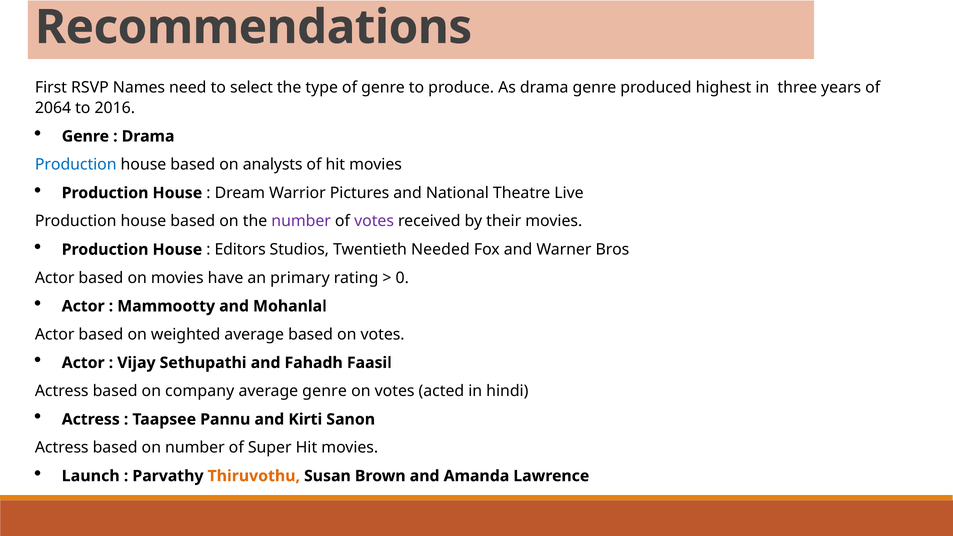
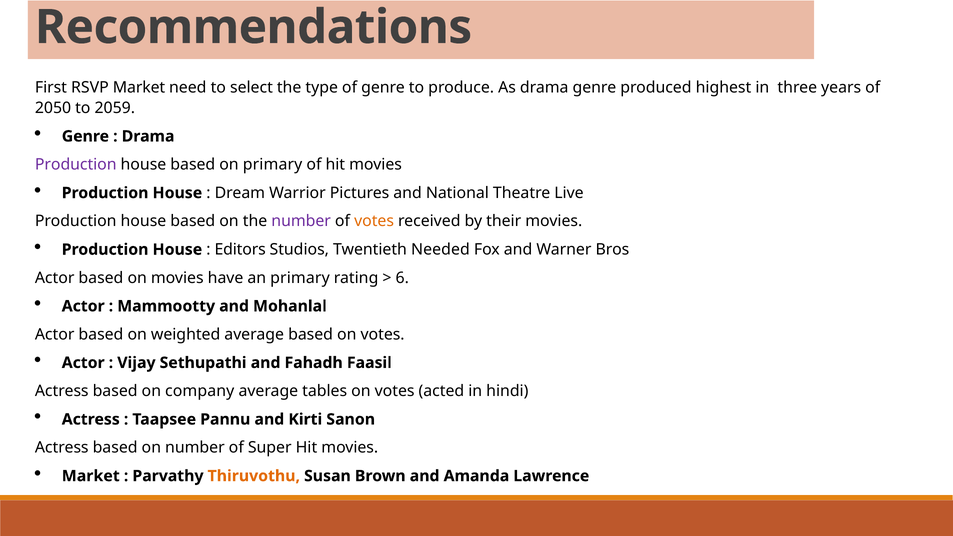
RSVP Names: Names -> Market (139, 88)
2064: 2064 -> 2050 (53, 108)
2016: 2016 -> 2059 (115, 108)
Production colour: blue -> purple (76, 165)
on analysts: analysts -> primary (273, 165)
votes colour: purple -> orange (374, 221)
0: 0 -> 6 (402, 278)
average genre: genre -> tables (325, 391)
Launch: Launch -> Market (91, 476)
